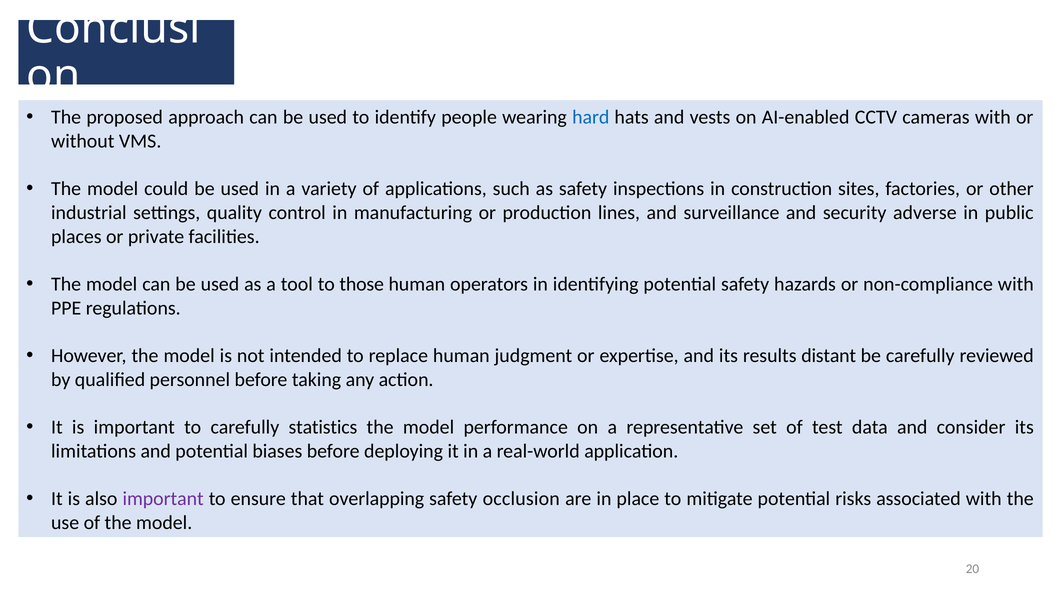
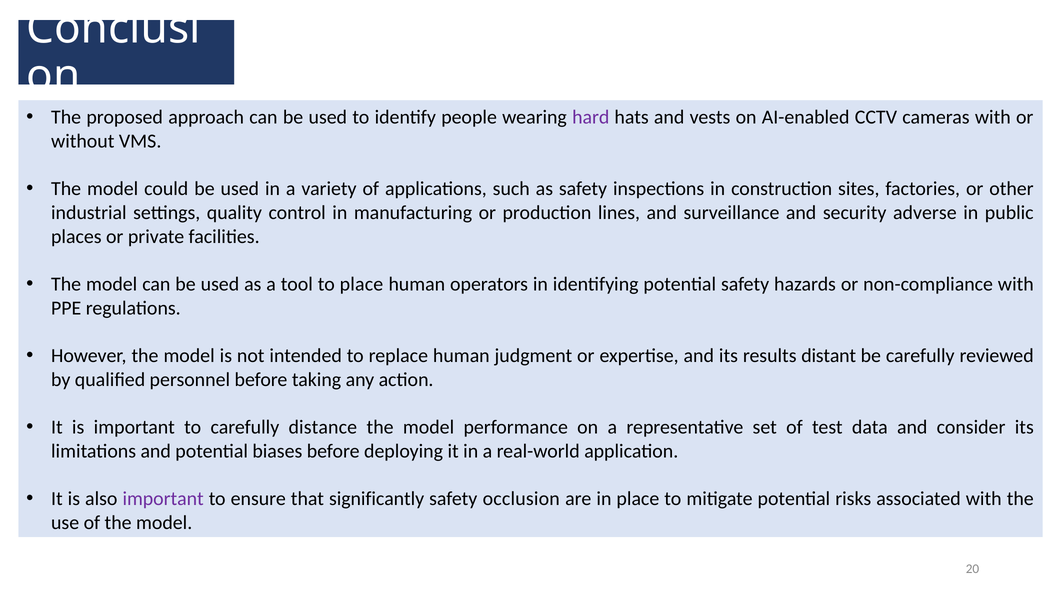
hard colour: blue -> purple (591, 117)
to those: those -> place (361, 284)
statistics: statistics -> distance (323, 427)
overlapping: overlapping -> significantly (377, 499)
